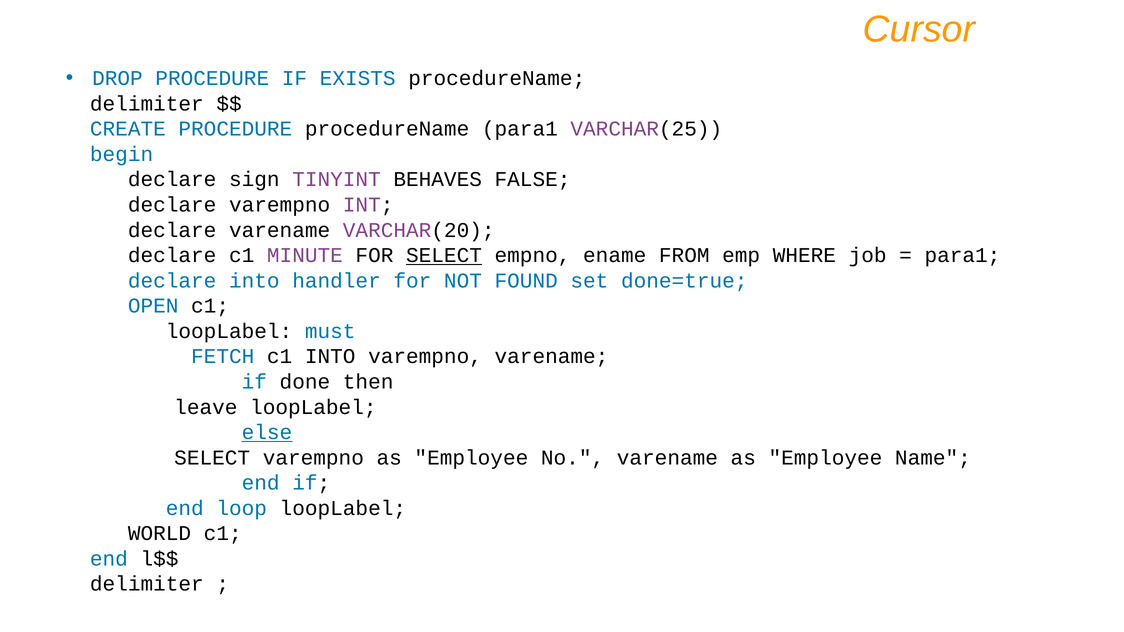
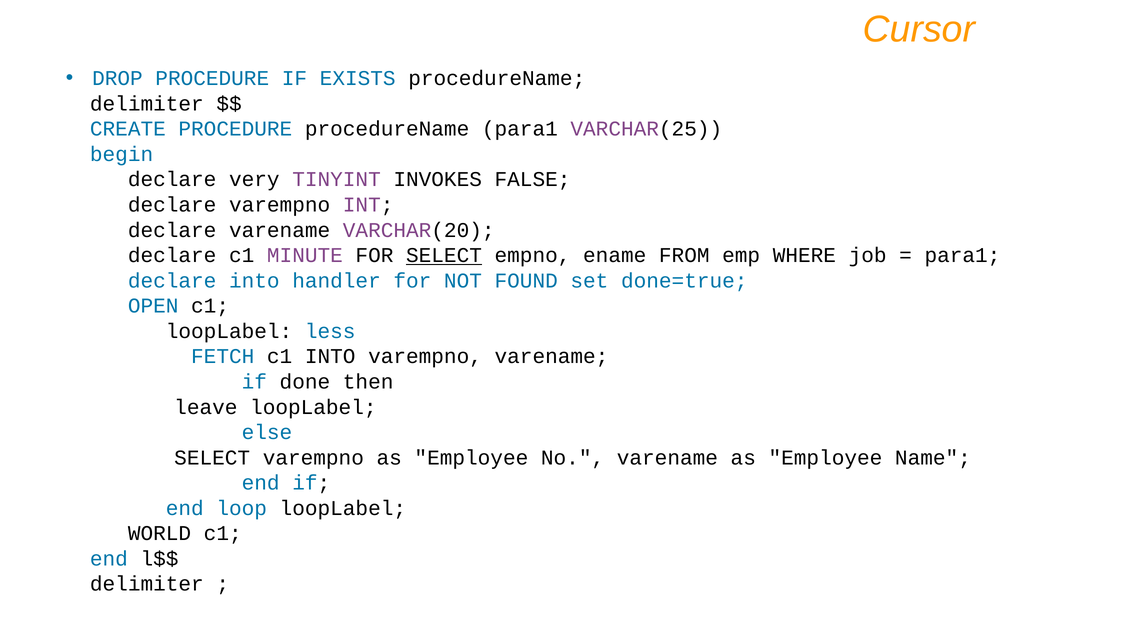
sign: sign -> very (254, 180)
BEHAVES: BEHAVES -> INVOKES (438, 180)
must: must -> less (330, 331)
else underline: present -> none (267, 432)
